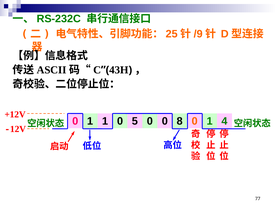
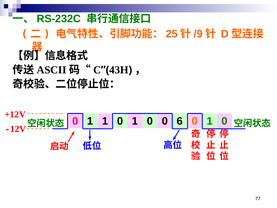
1 0 5: 5 -> 1 (135, 121)
8: 8 -> 6 (180, 121)
4: 4 -> 0 (225, 121)
